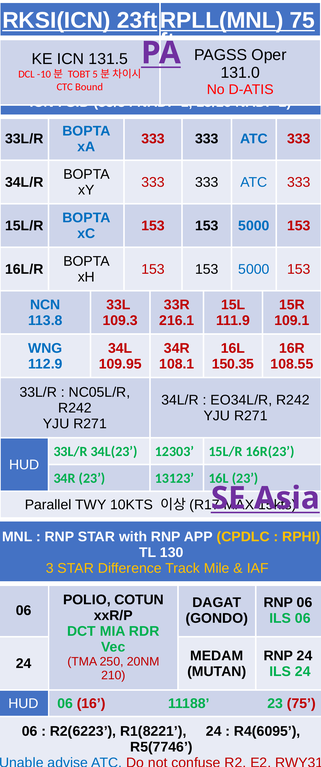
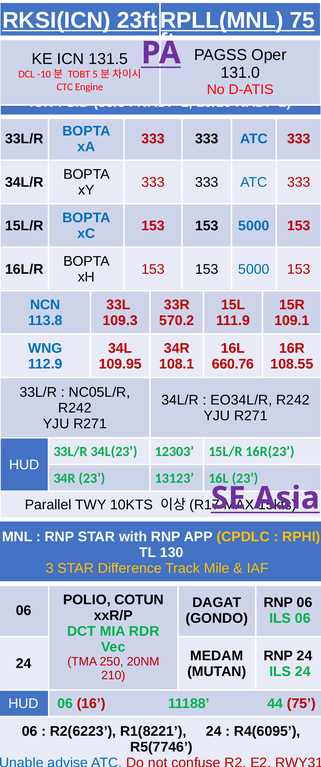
Bound: Bound -> Engine (89, 87)
216.1: 216.1 -> 570.2 (177, 321)
150.35: 150.35 -> 660.76 (233, 364)
11188 23: 23 -> 44 (275, 704)
